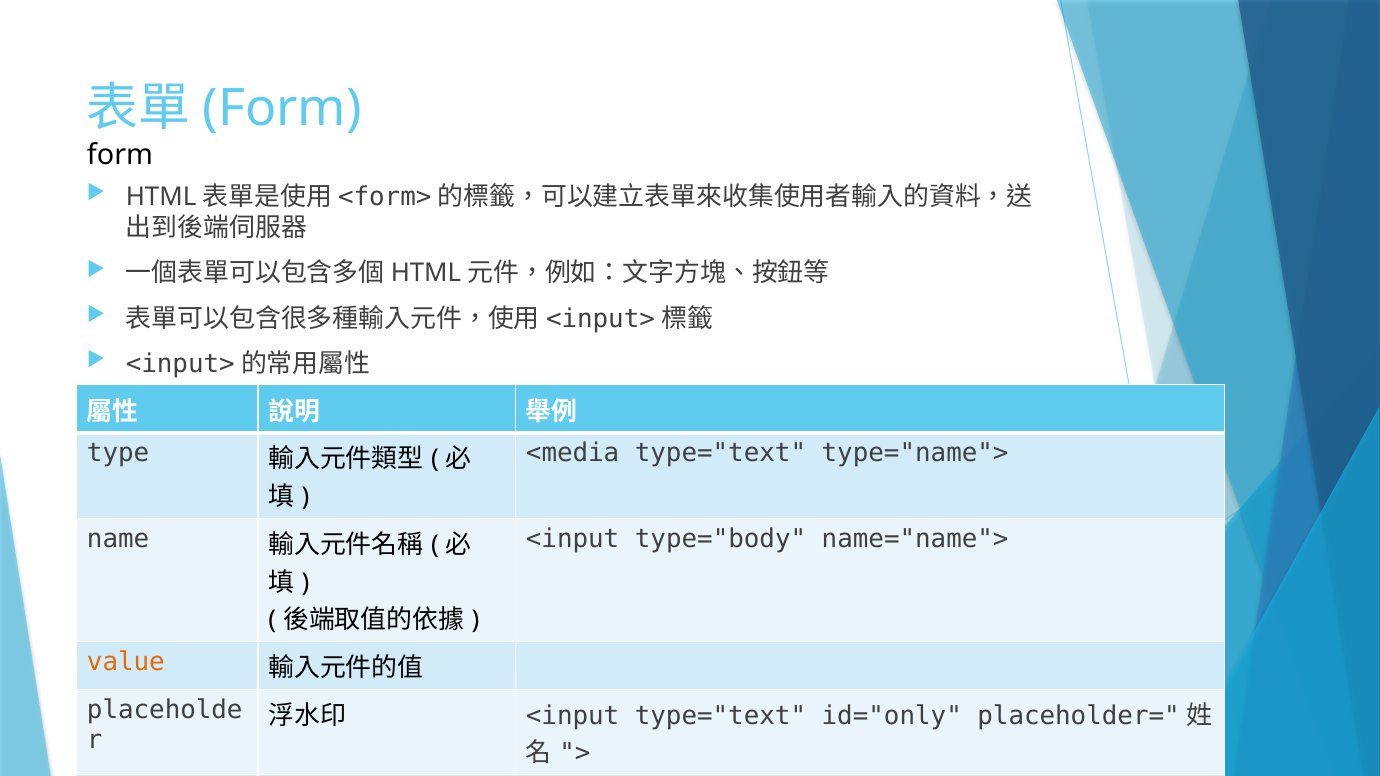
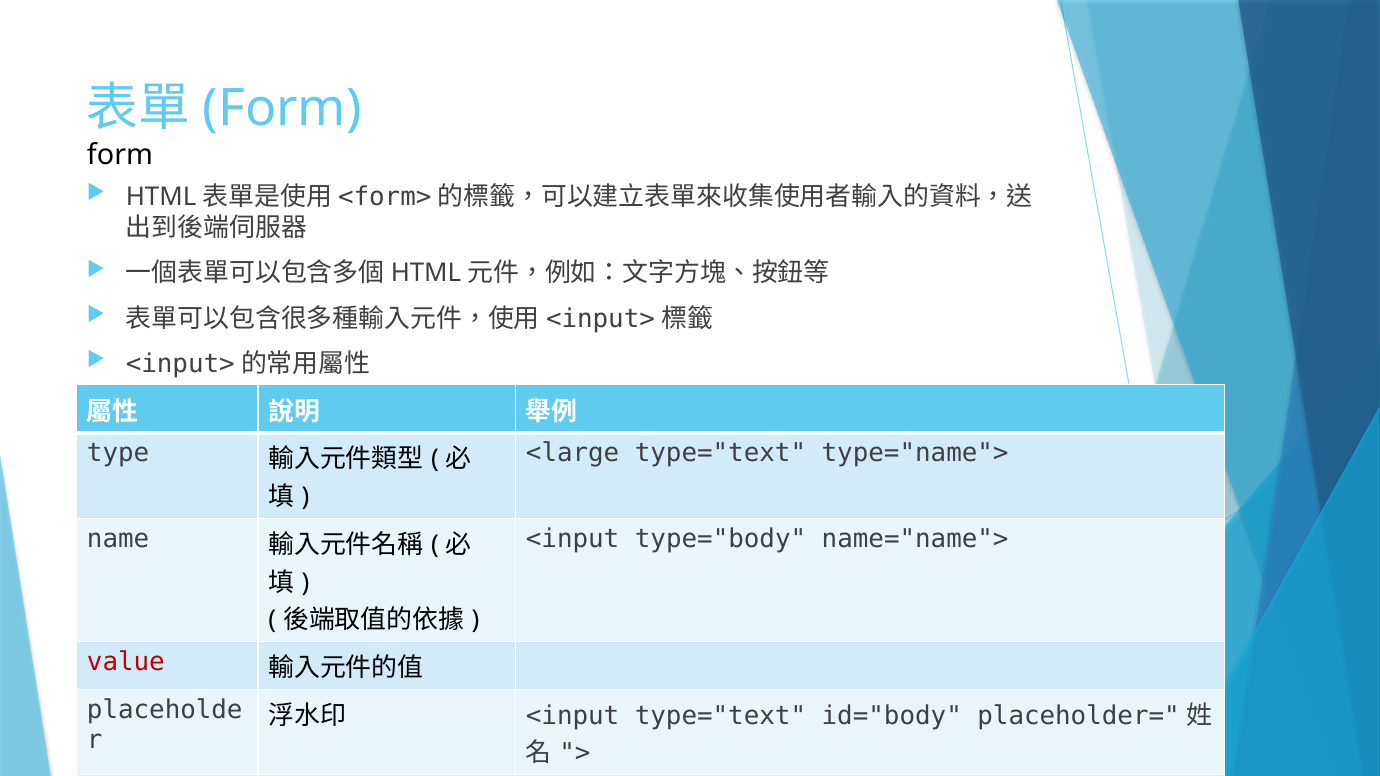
<media: <media -> <large (573, 453)
value colour: orange -> red (126, 662)
id="only: id="only -> id="body (892, 716)
